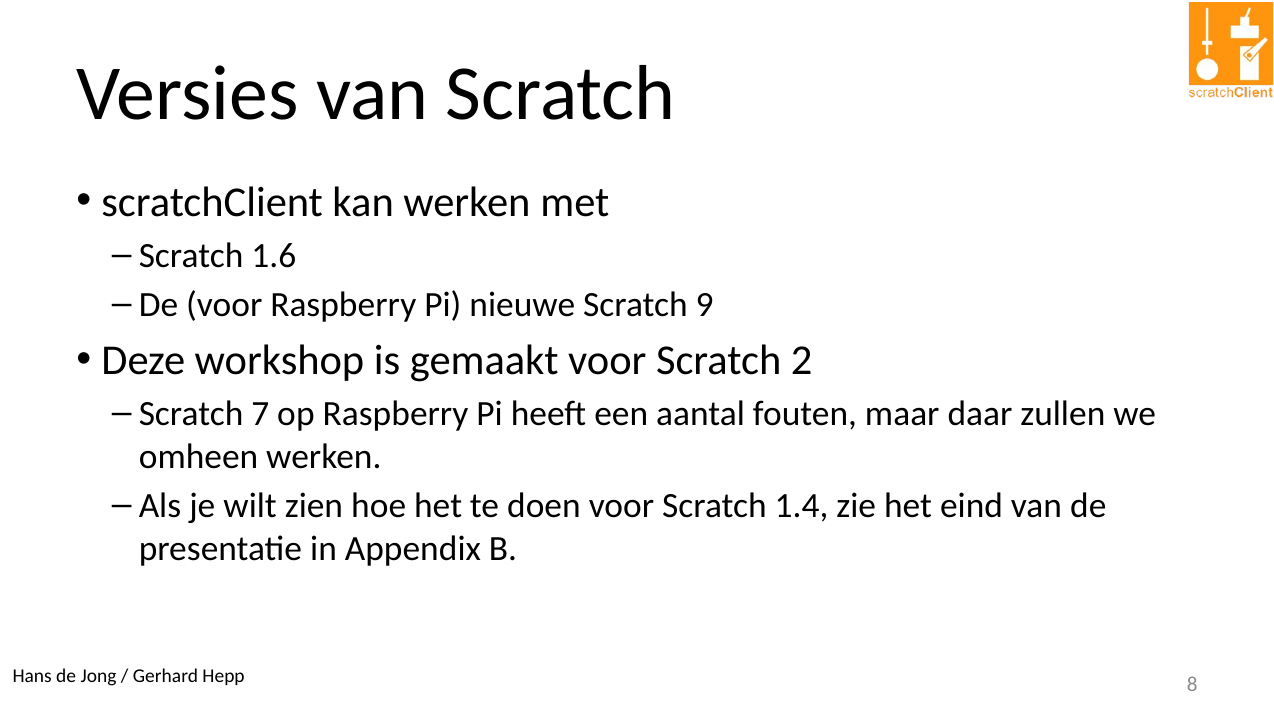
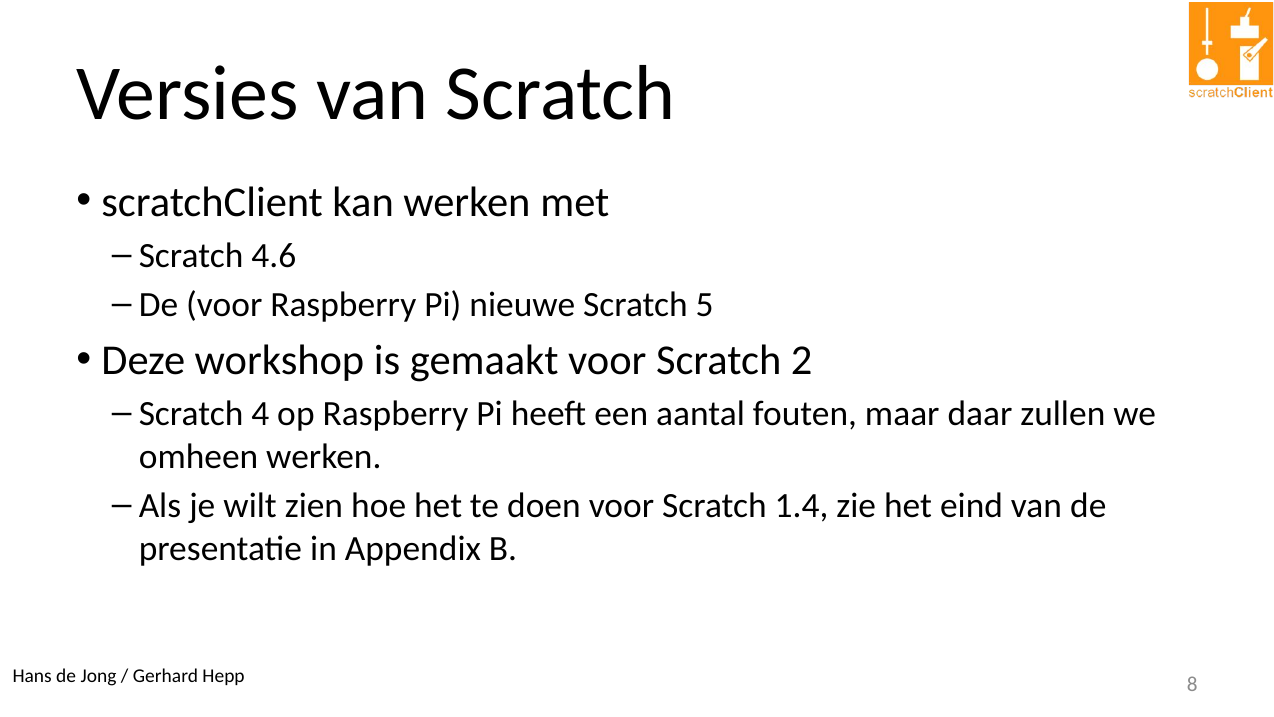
1.6: 1.6 -> 4.6 (274, 255)
9: 9 -> 5 (705, 305)
7: 7 -> 4 (260, 414)
